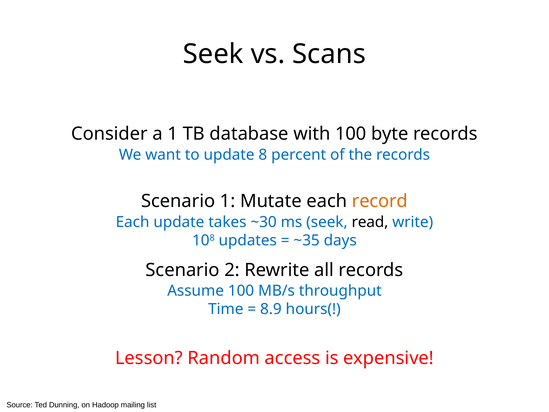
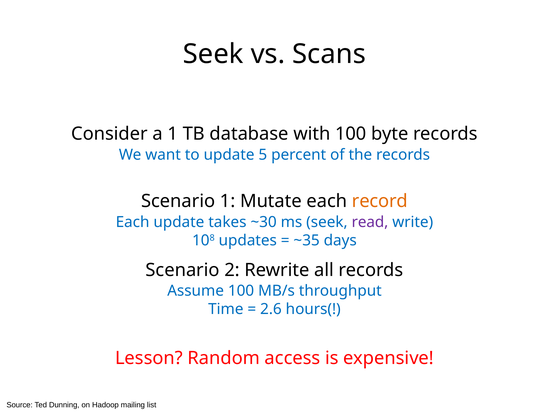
8: 8 -> 5 (263, 155)
read colour: black -> purple (370, 222)
8.9: 8.9 -> 2.6 (271, 309)
